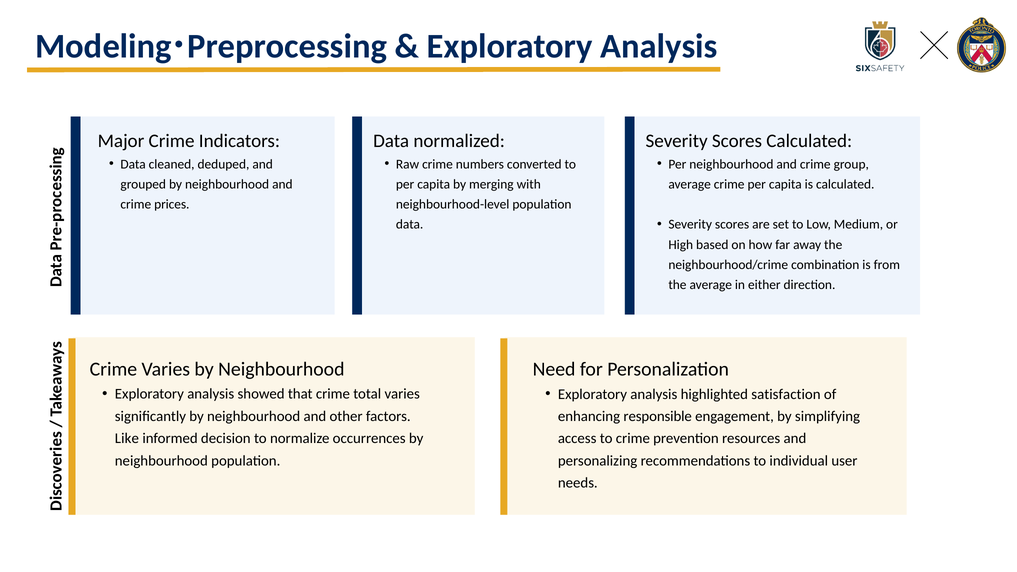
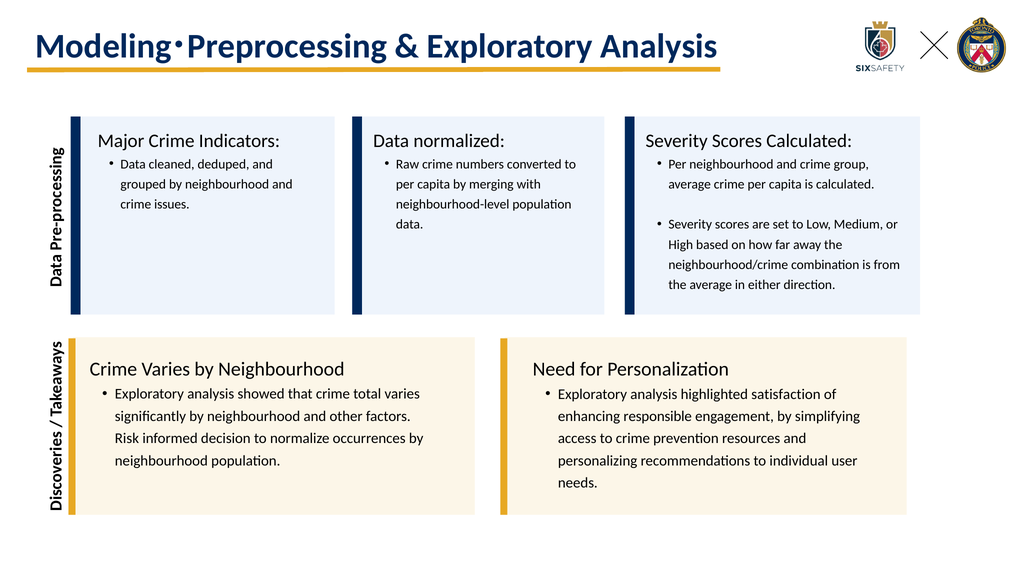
prices: prices -> issues (172, 204)
Like: Like -> Risk (127, 439)
